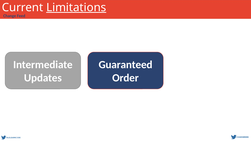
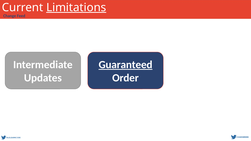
Guaranteed underline: none -> present (126, 65)
